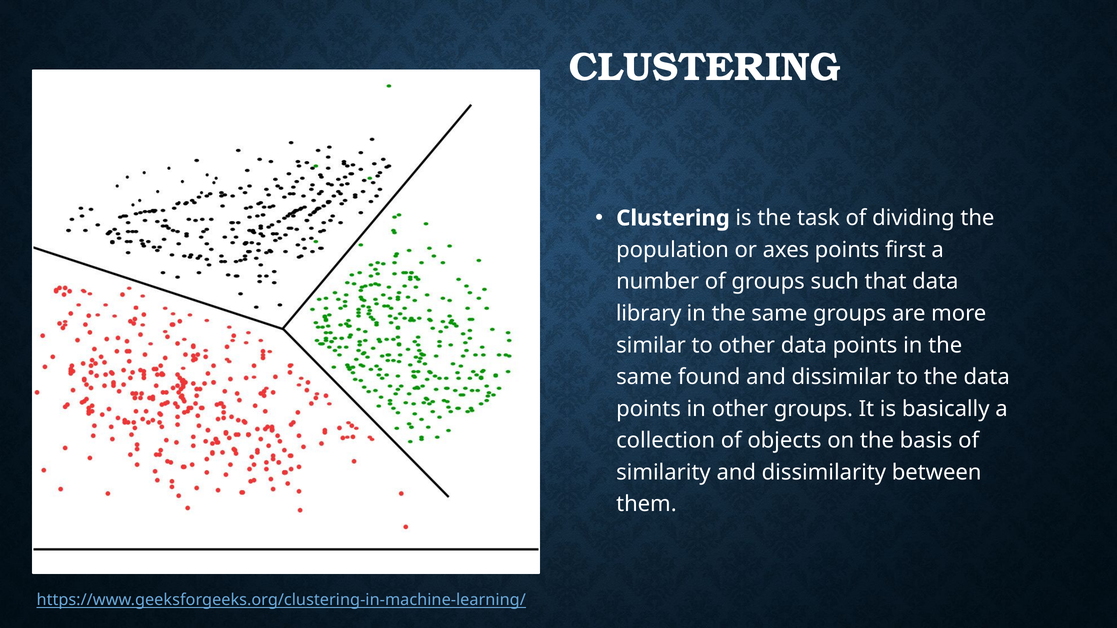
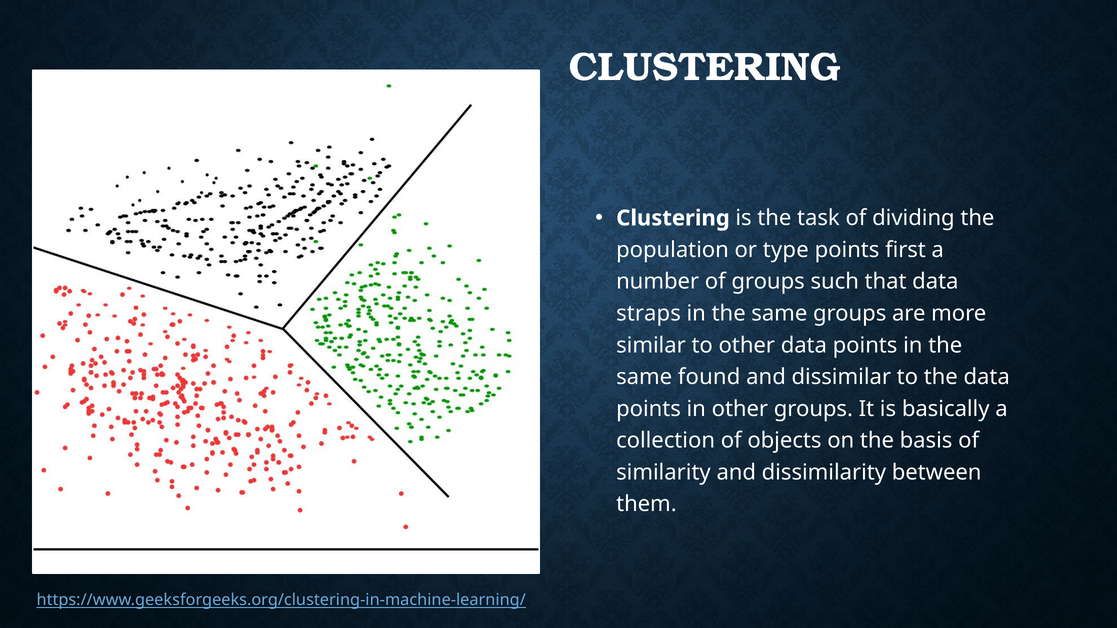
axes: axes -> type (786, 250)
library: library -> straps (649, 314)
